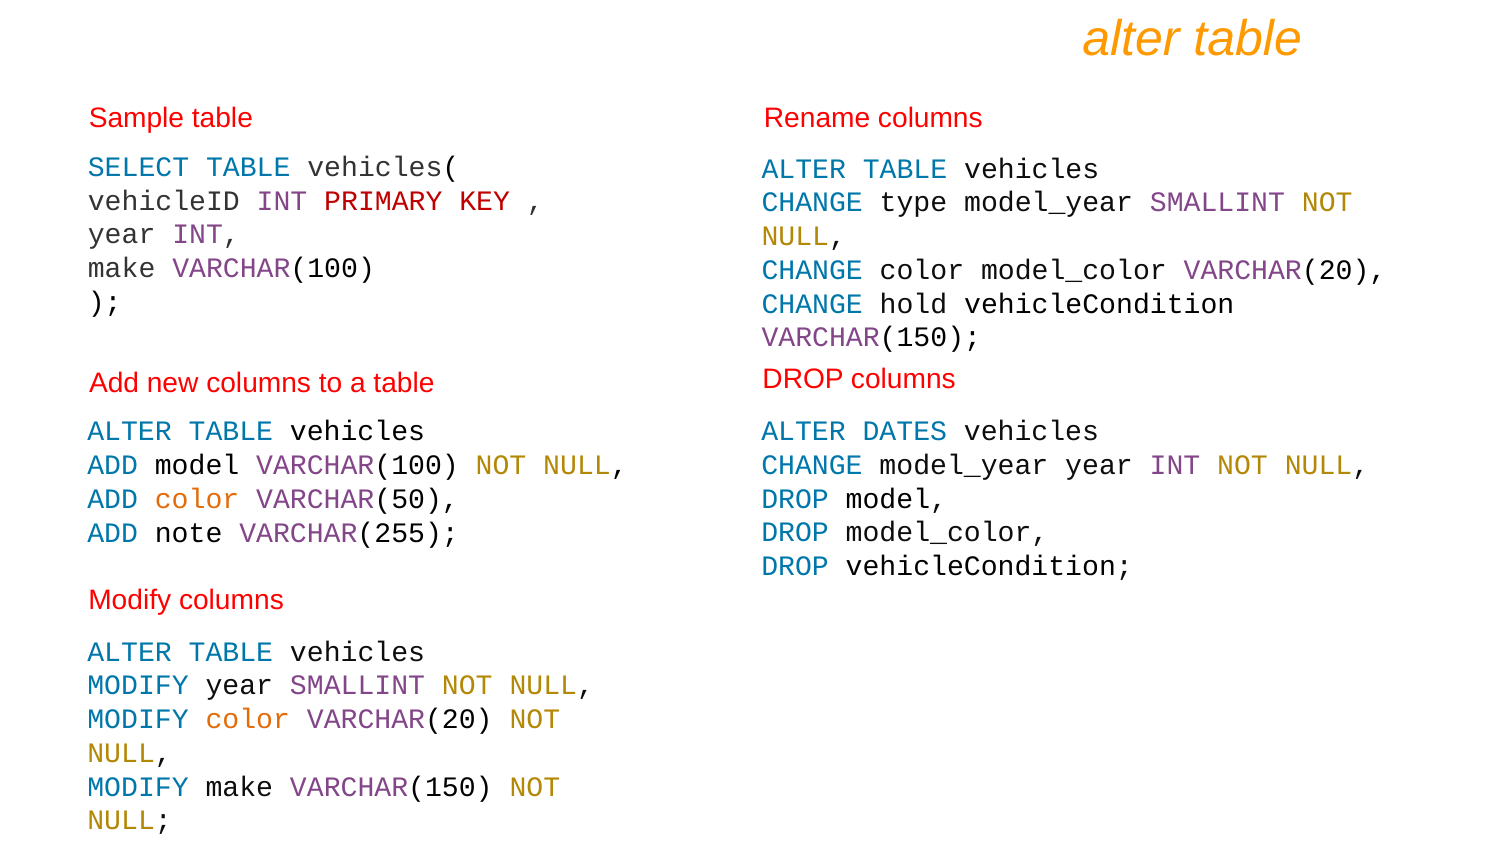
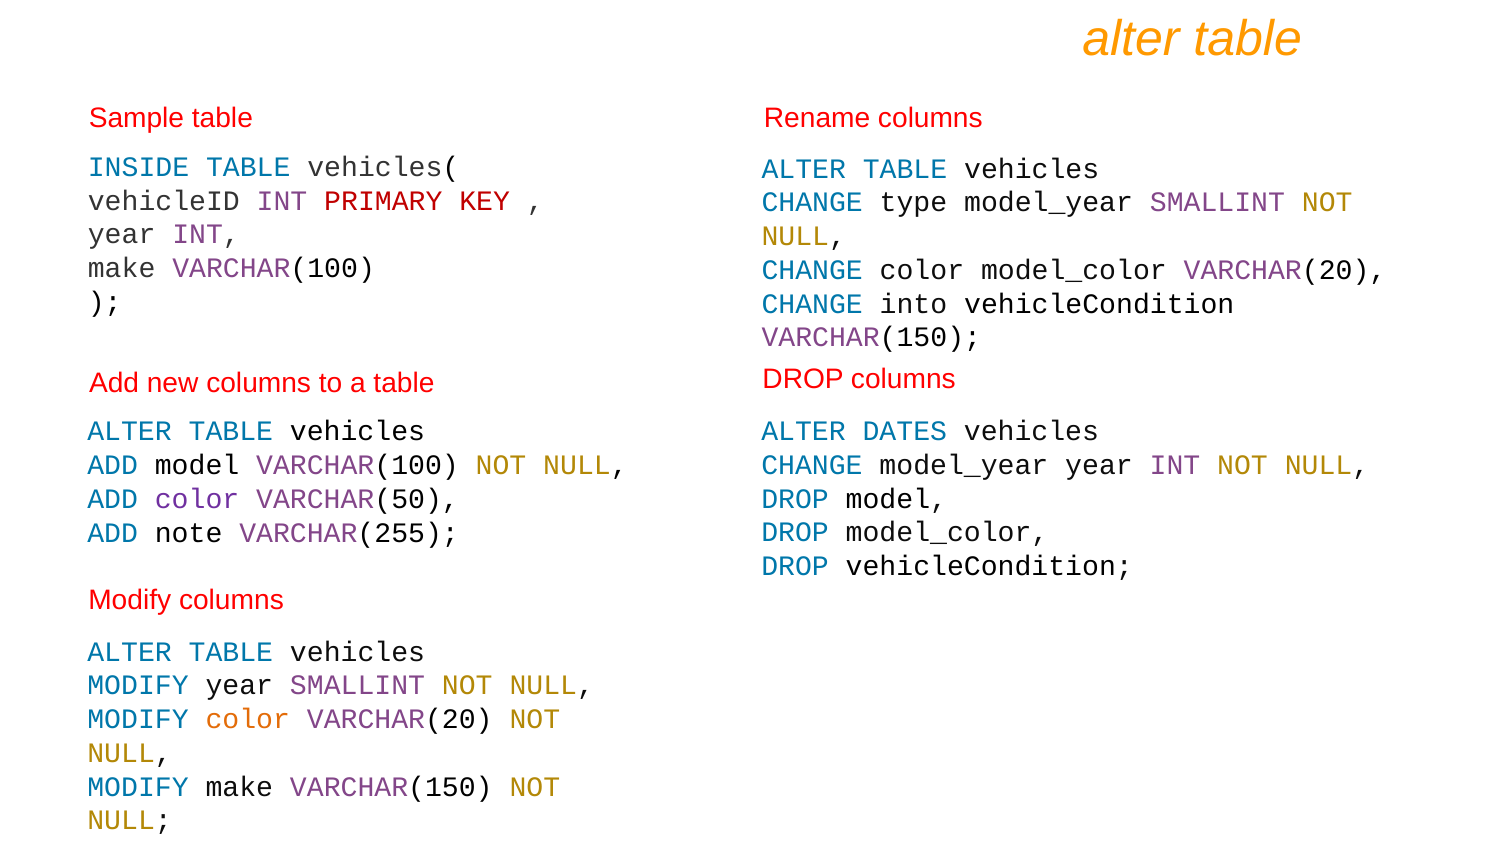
SELECT: SELECT -> INSIDE (139, 167)
hold: hold -> into (913, 304)
color colour: orange -> purple (197, 499)
